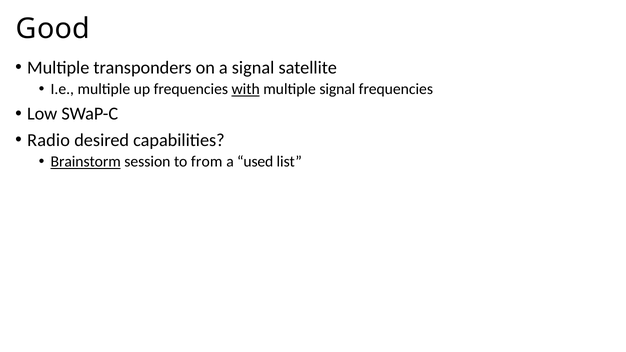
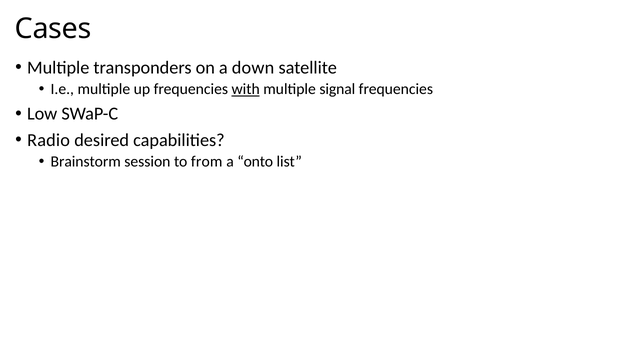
Good: Good -> Cases (53, 29)
a signal: signal -> down (253, 68)
Brainstorm underline: present -> none (86, 162)
used: used -> onto (255, 162)
